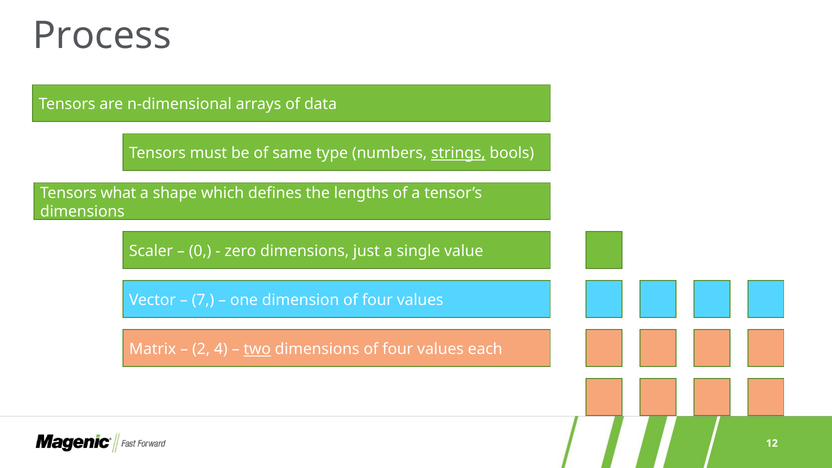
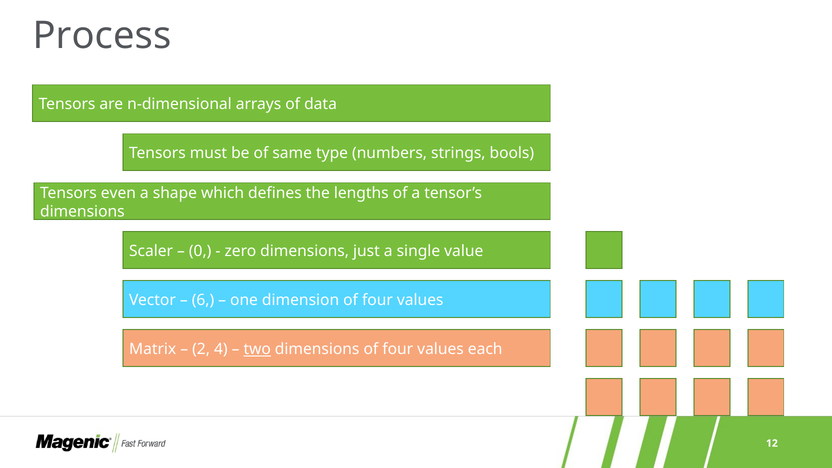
strings underline: present -> none (458, 153)
what: what -> even (118, 193)
7: 7 -> 6 (203, 300)
